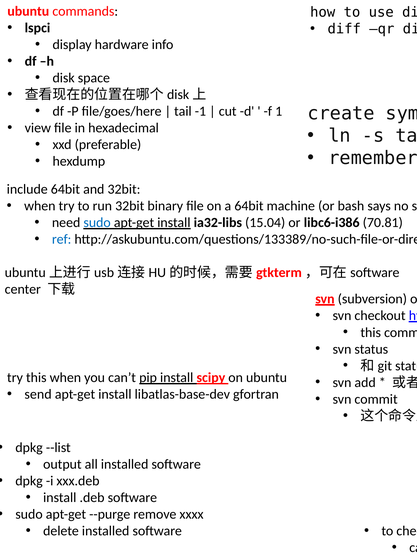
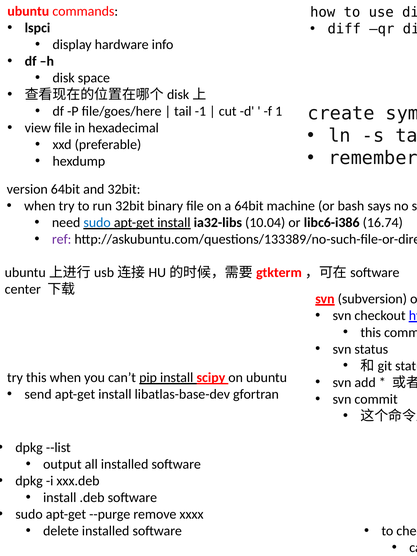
include: include -> version (27, 189)
15.04: 15.04 -> 10.04 (265, 223)
70.81: 70.81 -> 16.74 (383, 223)
ref colour: blue -> purple (62, 239)
